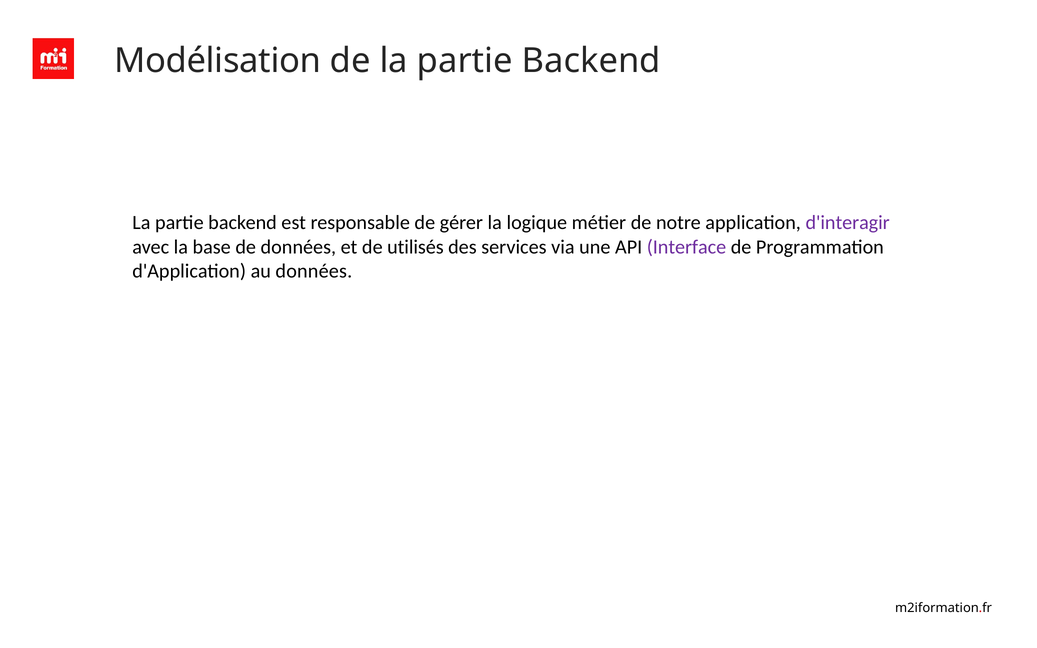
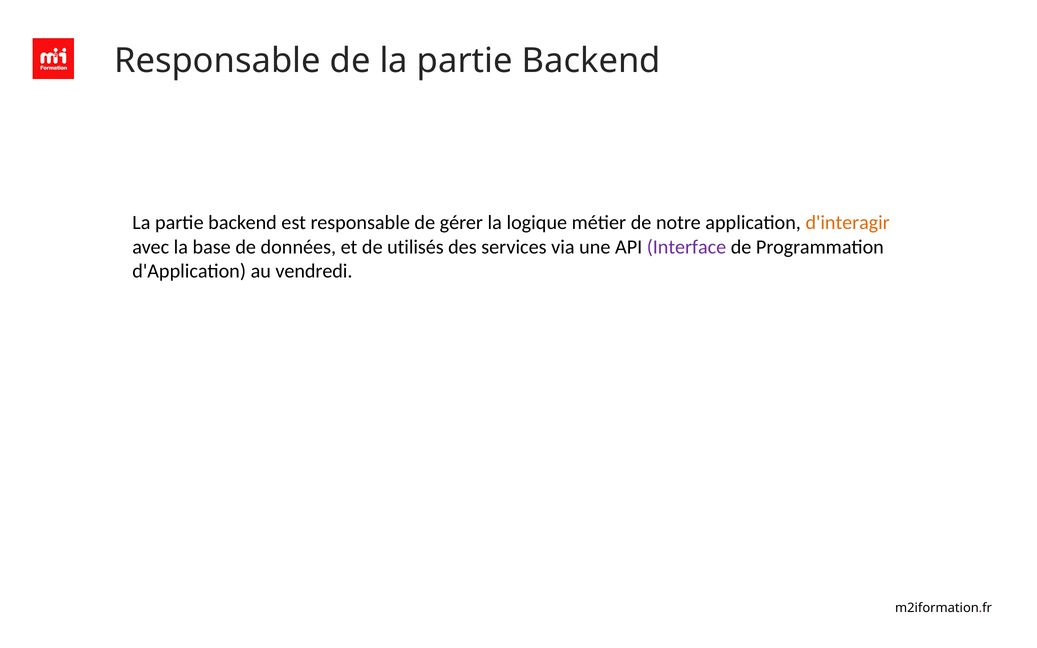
Modélisation: Modélisation -> Responsable (217, 61)
d'interagir colour: purple -> orange (848, 223)
au données: données -> vendredi (314, 271)
